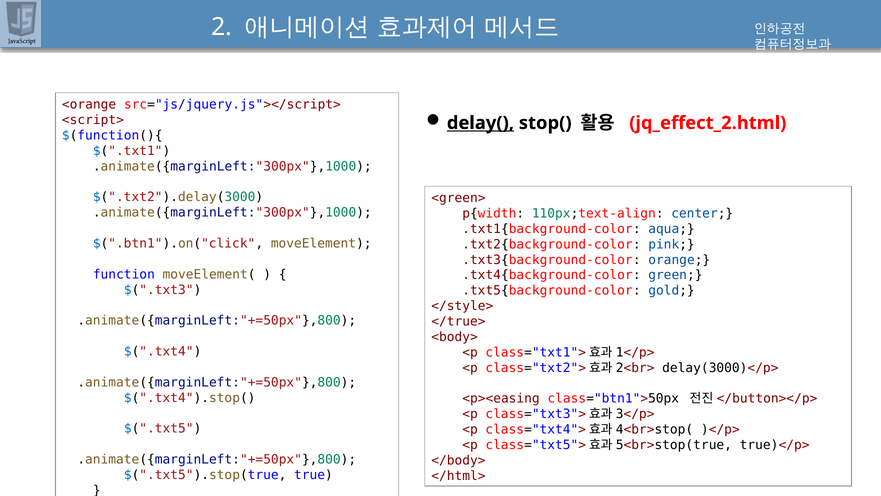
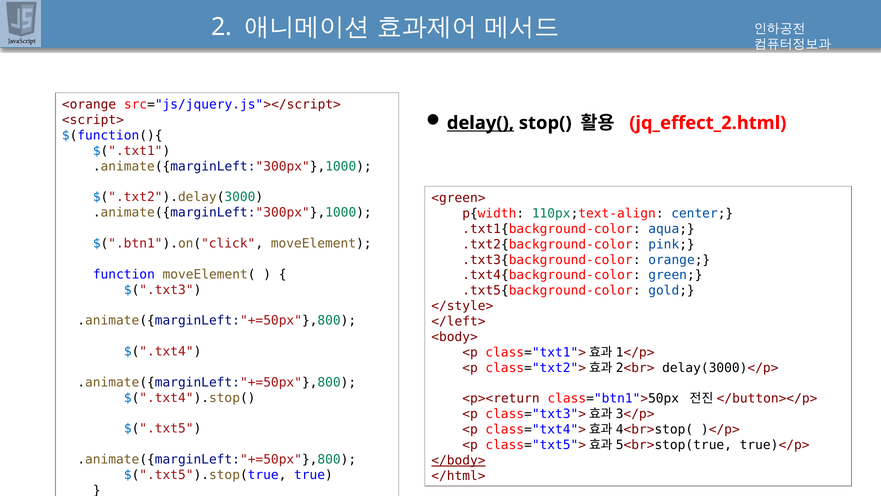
</true>: </true> -> </left> (458, 321)
<p><easing: <p><easing -> <p><return (501, 398)
</body> underline: none -> present (458, 460)
